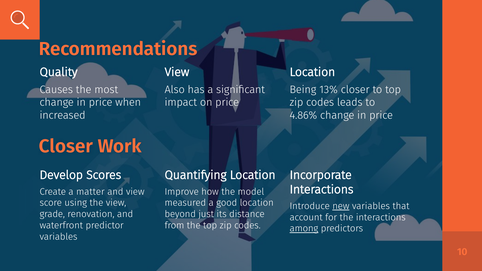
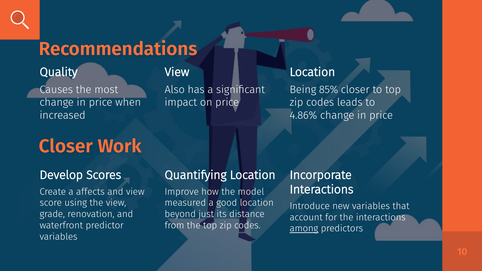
13%: 13% -> 85% (329, 90)
matter: matter -> affects (90, 192)
new underline: present -> none (341, 206)
